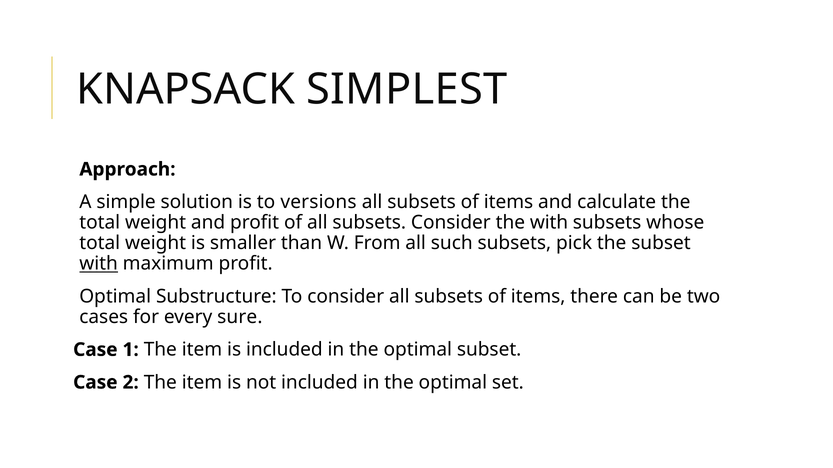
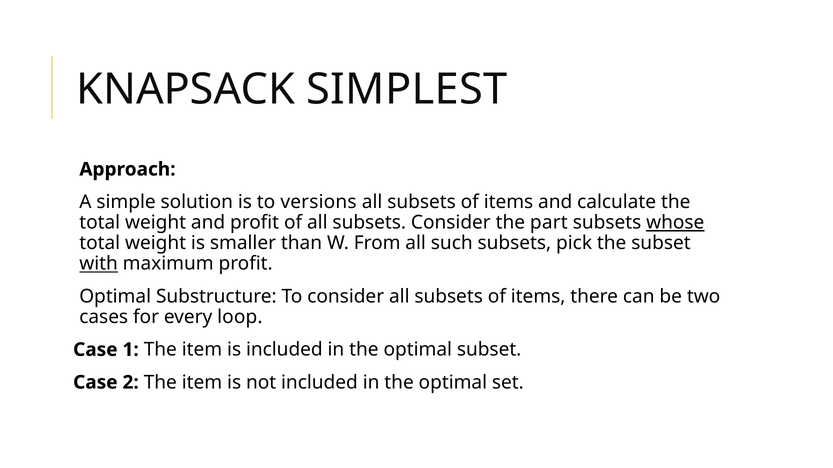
the with: with -> part (549, 223)
whose underline: none -> present (675, 223)
sure: sure -> loop (240, 317)
